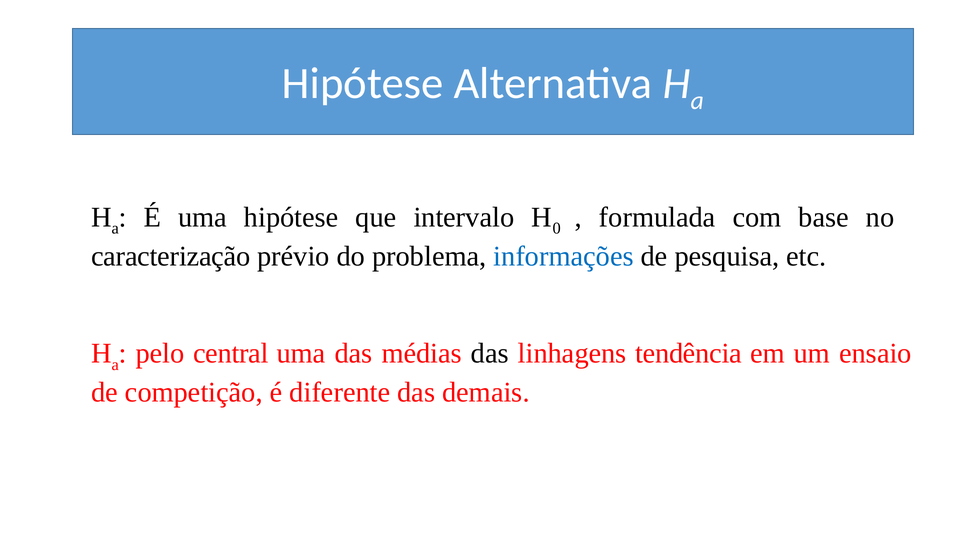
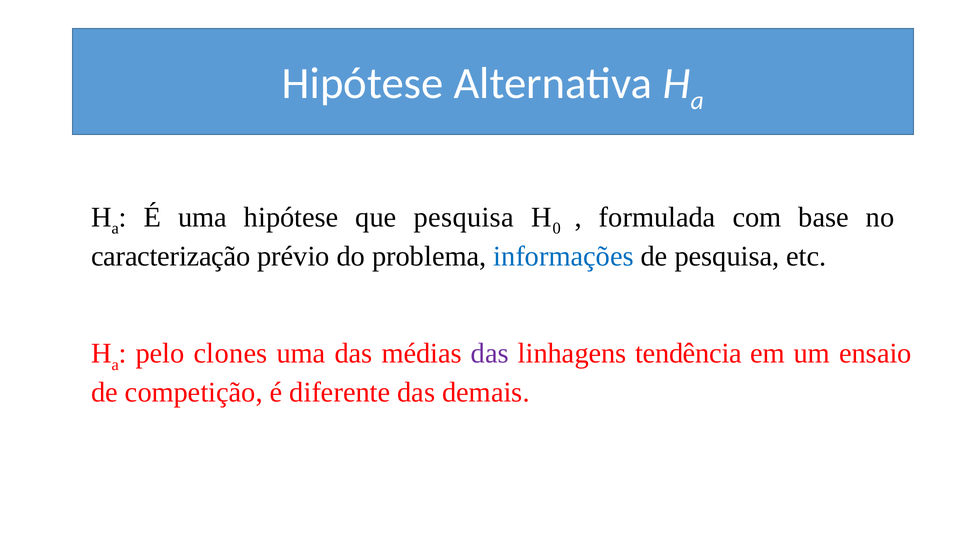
que intervalo: intervalo -> pesquisa (464, 217)
central: central -> clones (231, 353)
das colour: black -> purple (490, 353)
